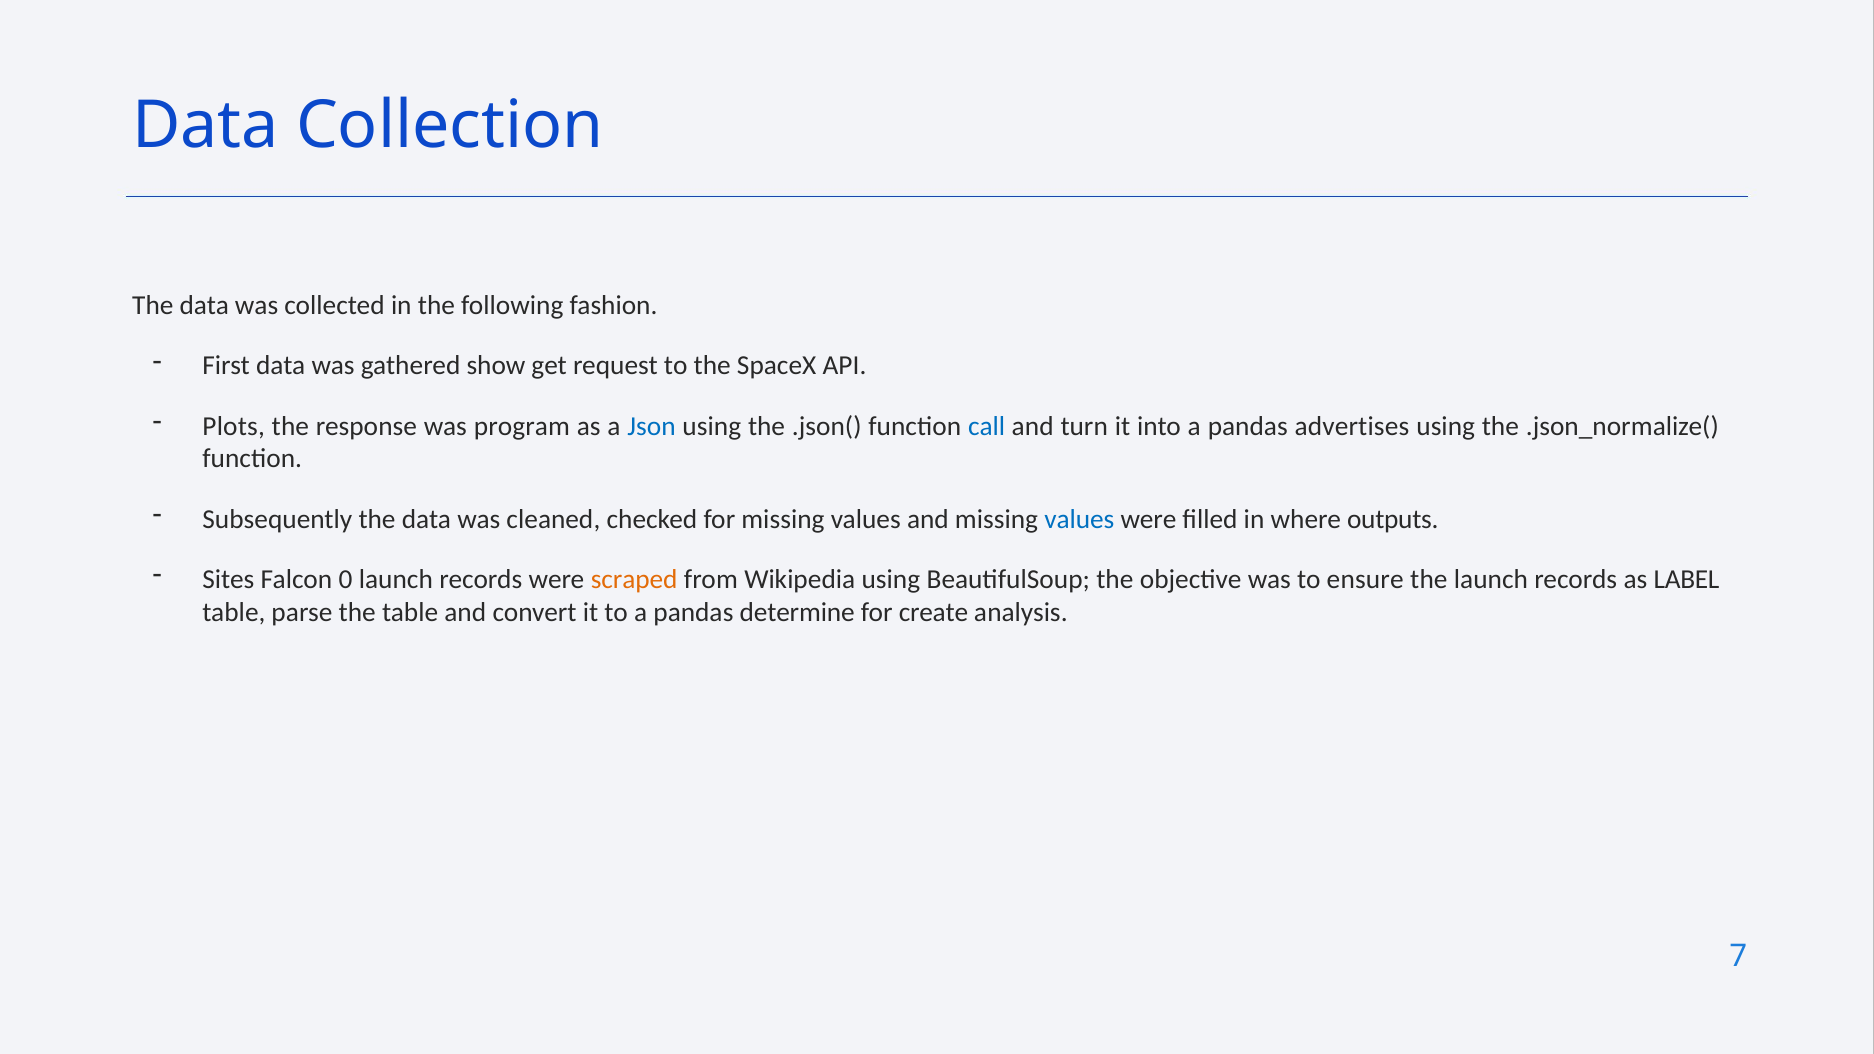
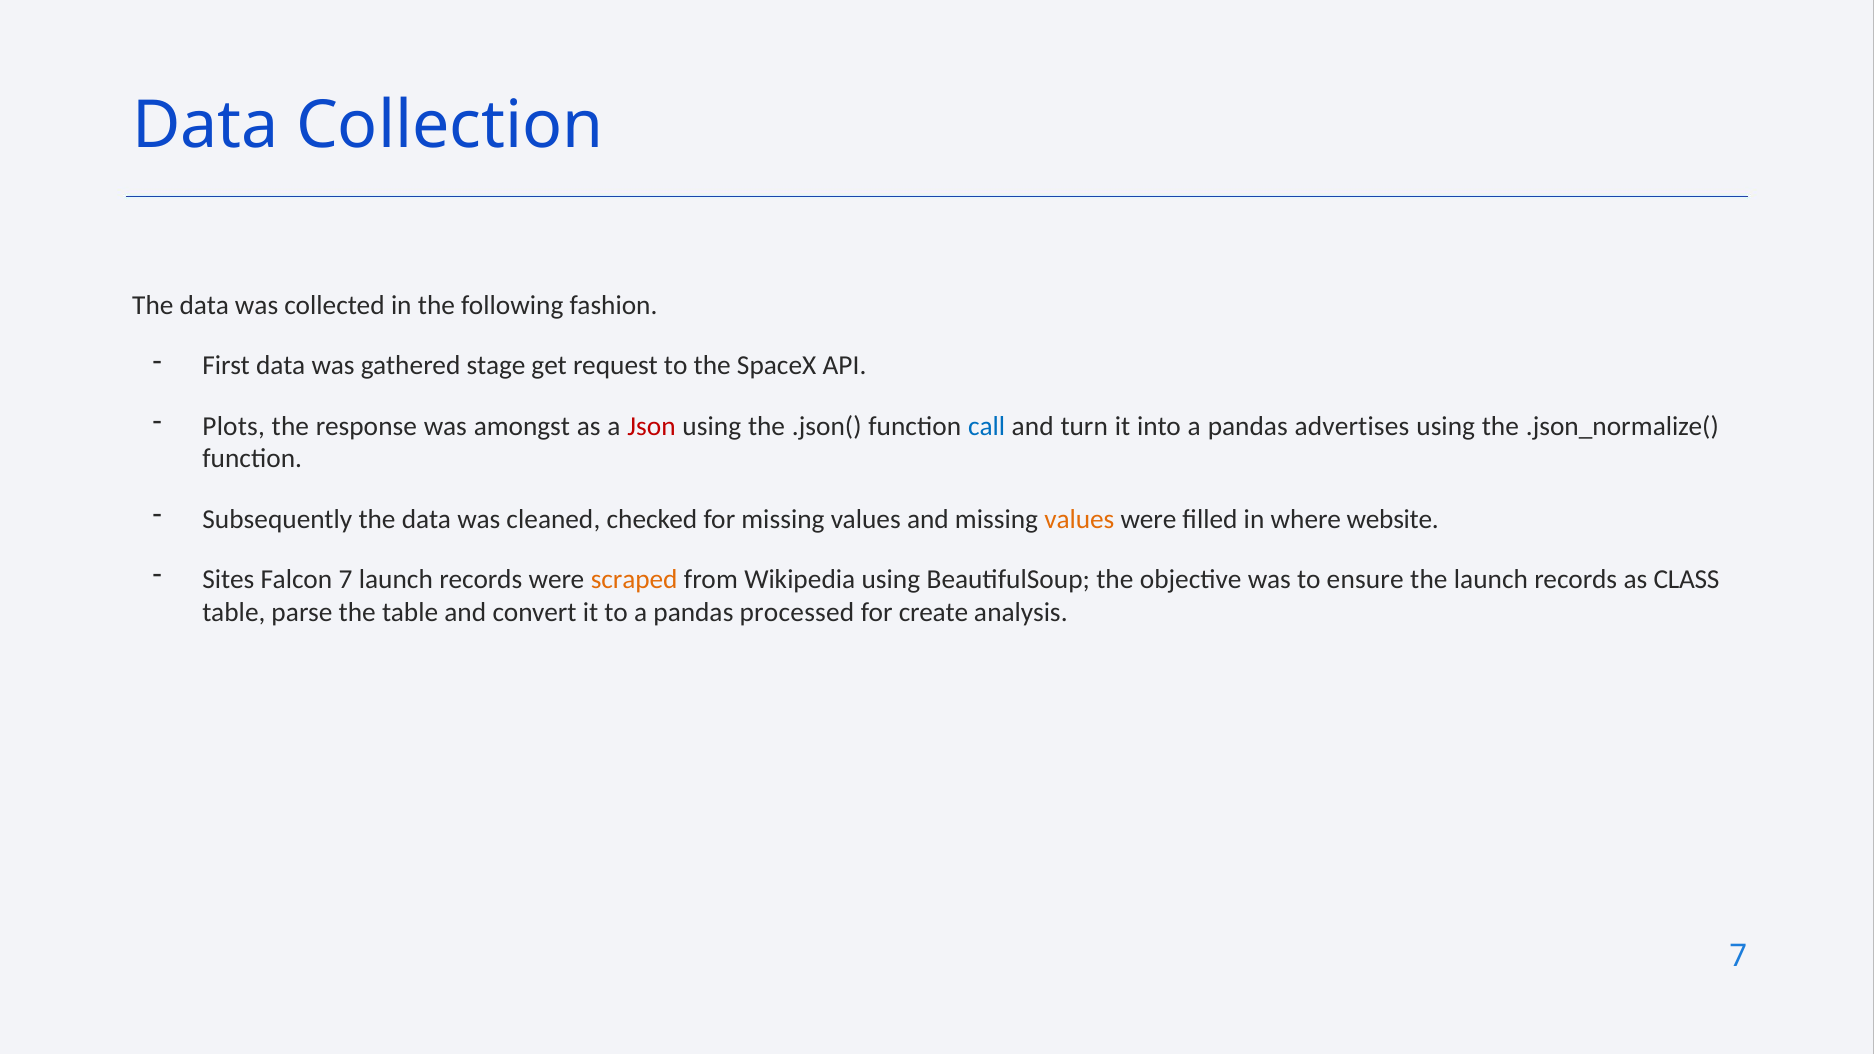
show: show -> stage (496, 366)
program: program -> amongst (522, 426)
Json colour: blue -> red (652, 426)
values colour: blue -> orange (1079, 519)
outputs: outputs -> website (1393, 519)
Falcon 0: 0 -> 7 (346, 579)
LABEL: LABEL -> CLASS (1686, 579)
determine: determine -> processed (797, 612)
